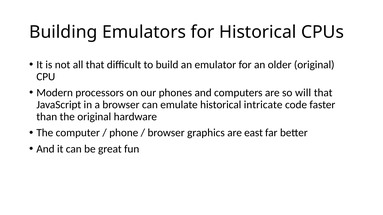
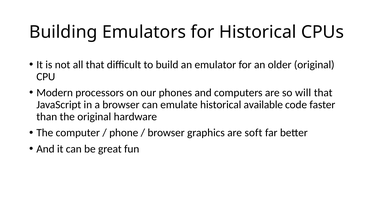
intricate: intricate -> available (263, 105)
east: east -> soft (253, 133)
